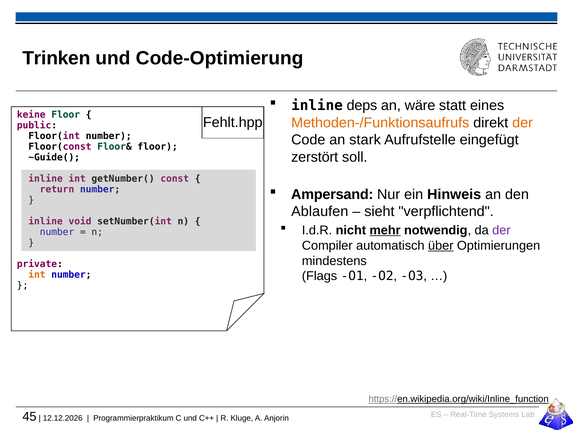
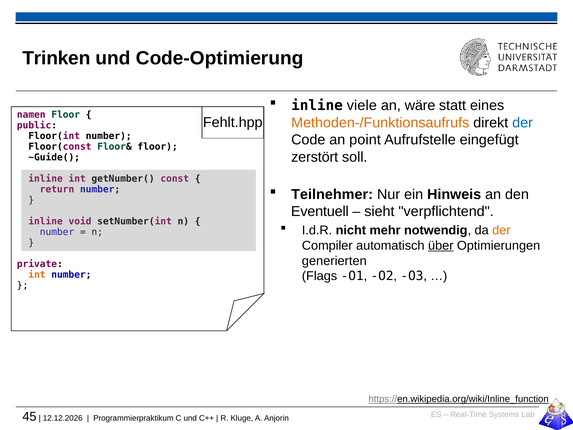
deps: deps -> viele (362, 105)
keine: keine -> namen (31, 115)
der colour: orange -> blue (523, 123)
stark: stark -> point (365, 140)
Ampersand: Ampersand -> Teilnehmer (332, 194)
Ablaufen: Ablaufen -> Eventuell (320, 211)
mehr underline: present -> none (385, 230)
der colour: purple -> orange (501, 230)
mindestens: mindestens -> generierten (334, 261)
